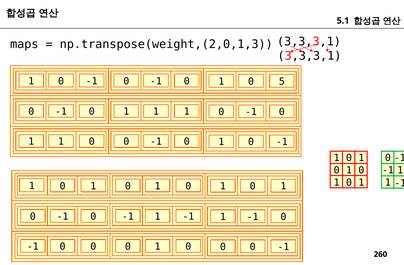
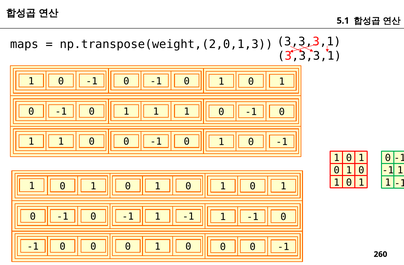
5: 5 -> 1 (282, 82)
